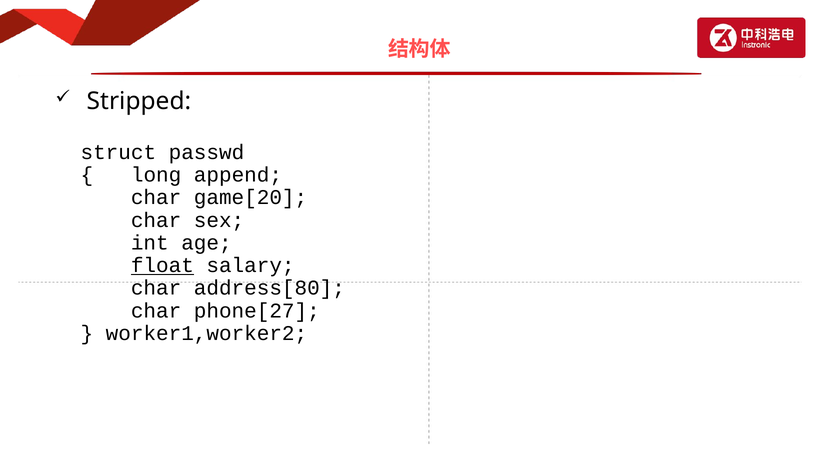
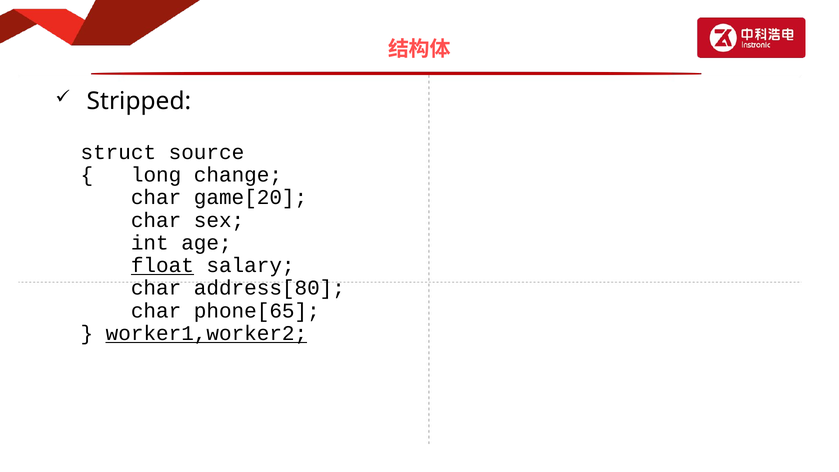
passwd: passwd -> source (206, 152)
append: append -> change (238, 175)
phone[27: phone[27 -> phone[65 (257, 311)
worker1,worker2 underline: none -> present (206, 333)
